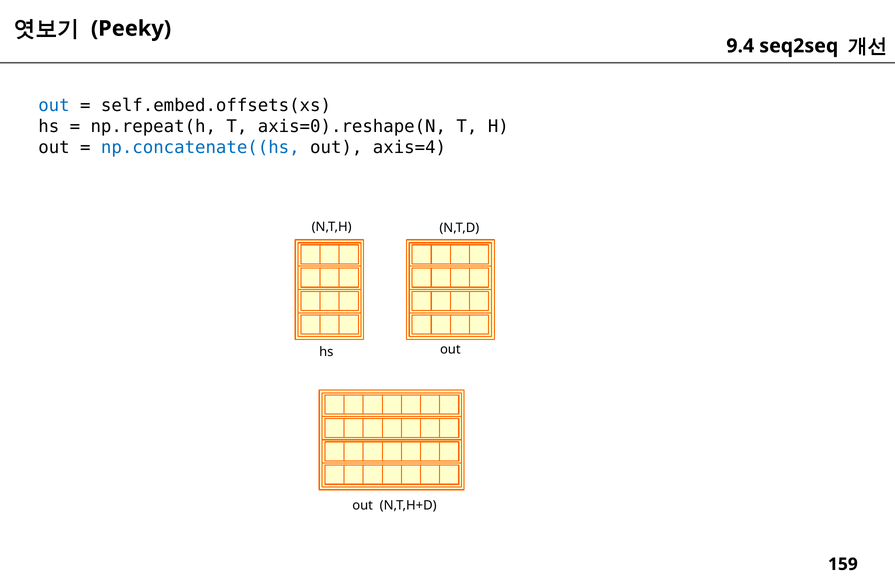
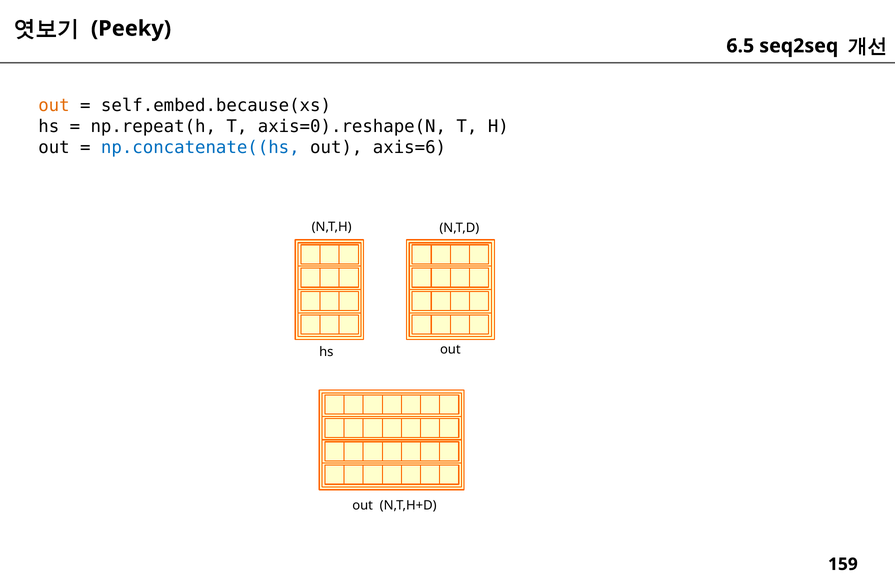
9.4: 9.4 -> 6.5 (740, 46)
out colour: blue -> orange (54, 106)
self.embed.offsets(xs: self.embed.offsets(xs -> self.embed.because(xs (216, 106)
axis=4: axis=4 -> axis=6 (409, 147)
